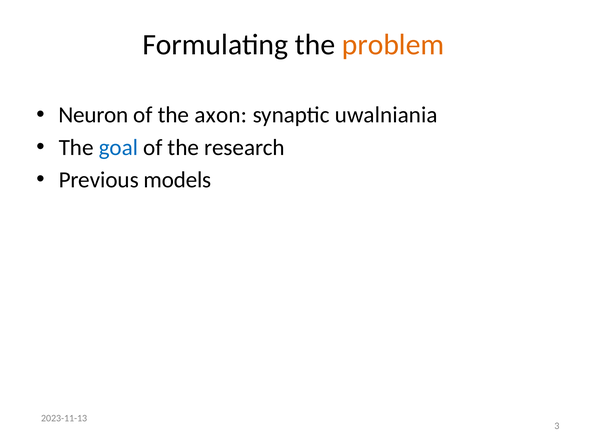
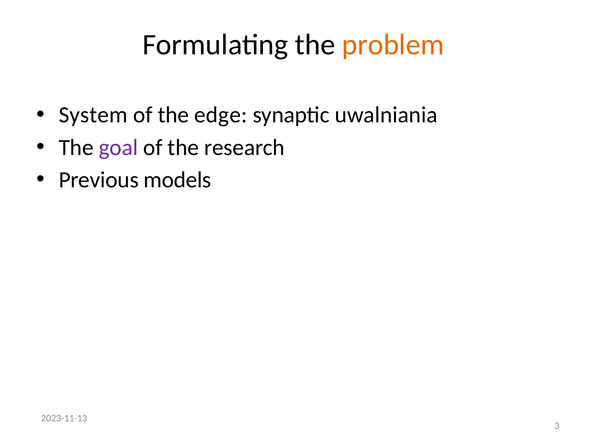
Neuron: Neuron -> System (93, 115)
axon: axon -> edge (221, 115)
goal colour: blue -> purple (118, 148)
